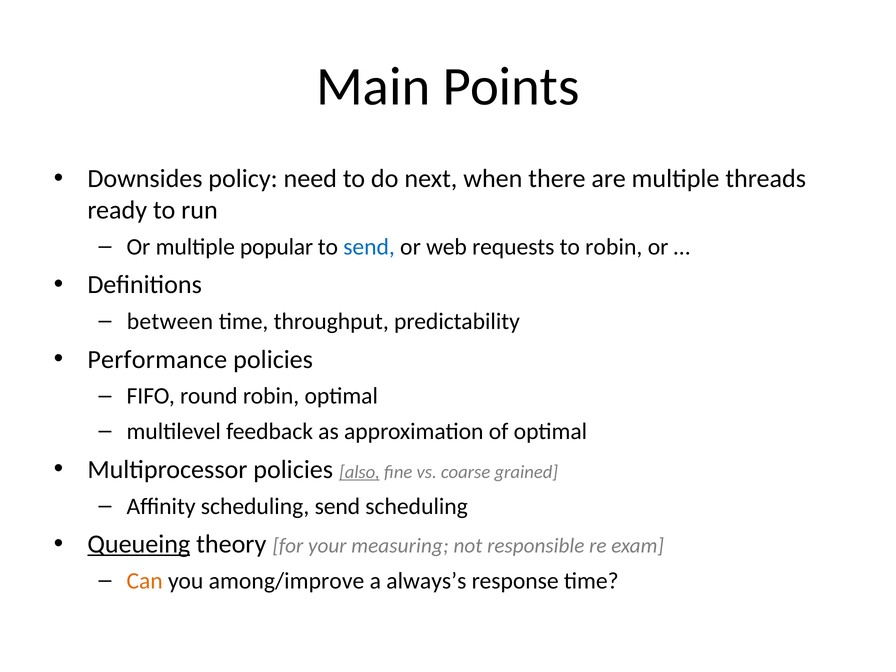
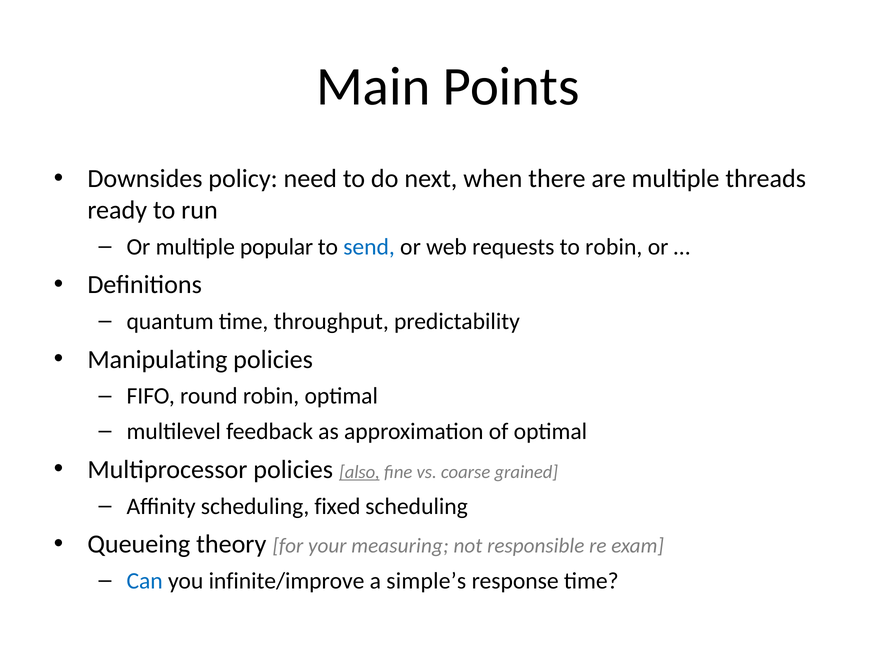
between: between -> quantum (170, 321)
Performance: Performance -> Manipulating (157, 360)
scheduling send: send -> fixed (337, 506)
Queueing underline: present -> none (139, 544)
Can colour: orange -> blue (145, 581)
among/improve: among/improve -> infinite/improve (287, 581)
always’s: always’s -> simple’s (426, 581)
